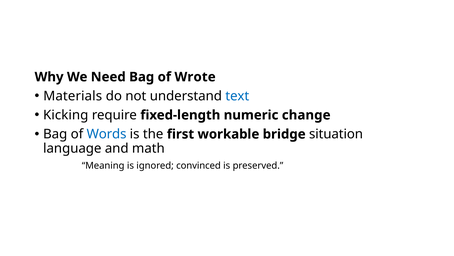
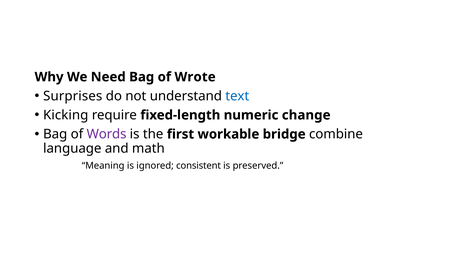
Materials: Materials -> Surprises (73, 96)
Words colour: blue -> purple (107, 134)
situation: situation -> combine (336, 134)
convinced: convinced -> consistent (198, 165)
